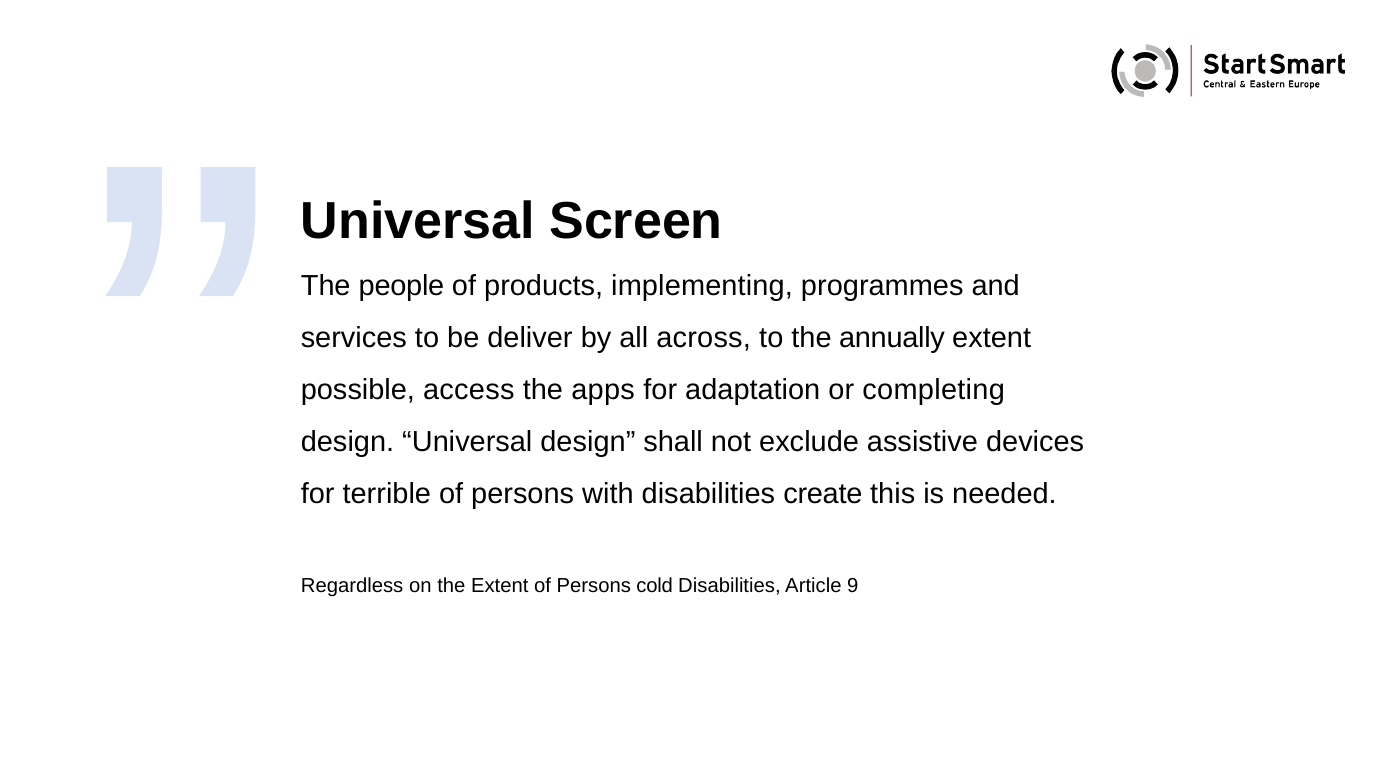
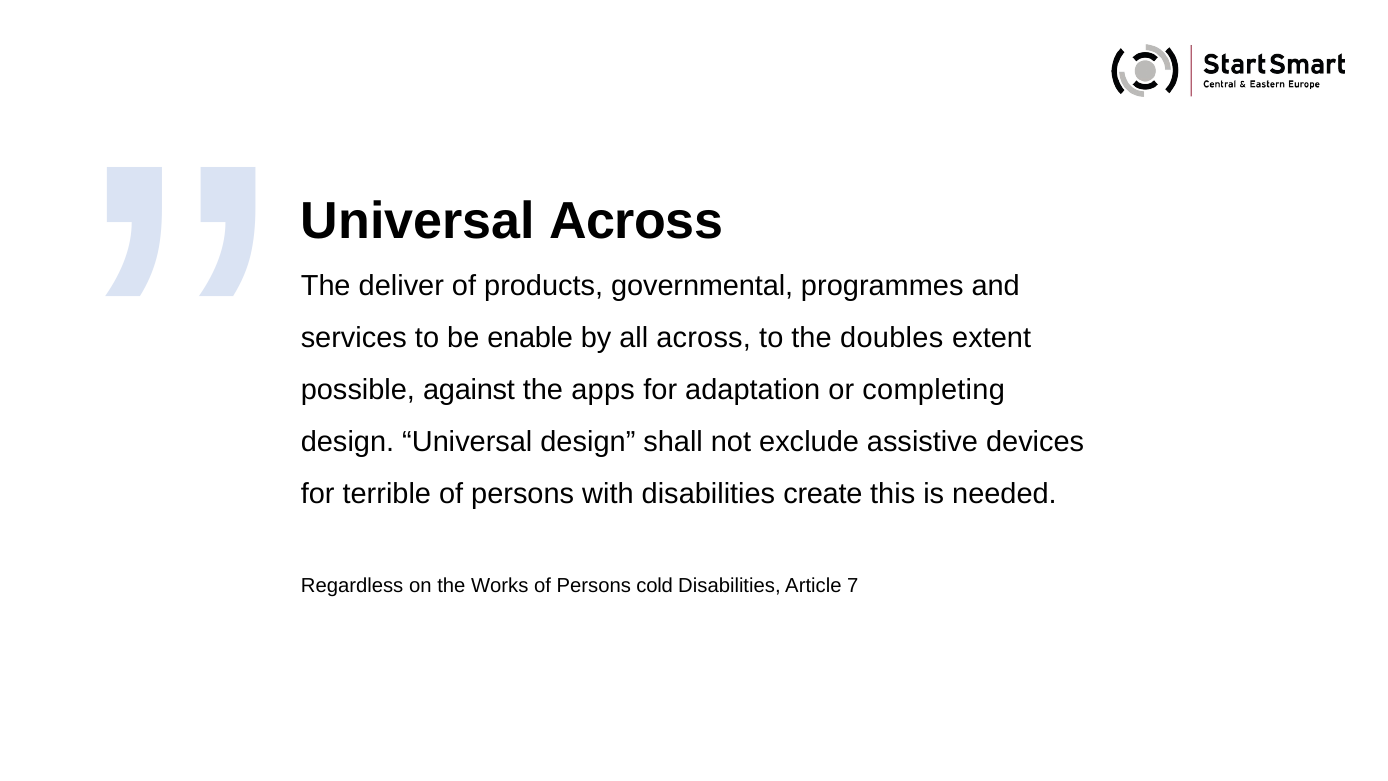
Universal Screen: Screen -> Across (636, 222)
people: people -> deliver (401, 286)
implementing: implementing -> governmental (702, 286)
deliver: deliver -> enable (530, 338)
annually: annually -> doubles (892, 338)
access: access -> against (469, 390)
the Extent: Extent -> Works (500, 586)
9: 9 -> 7 (853, 586)
